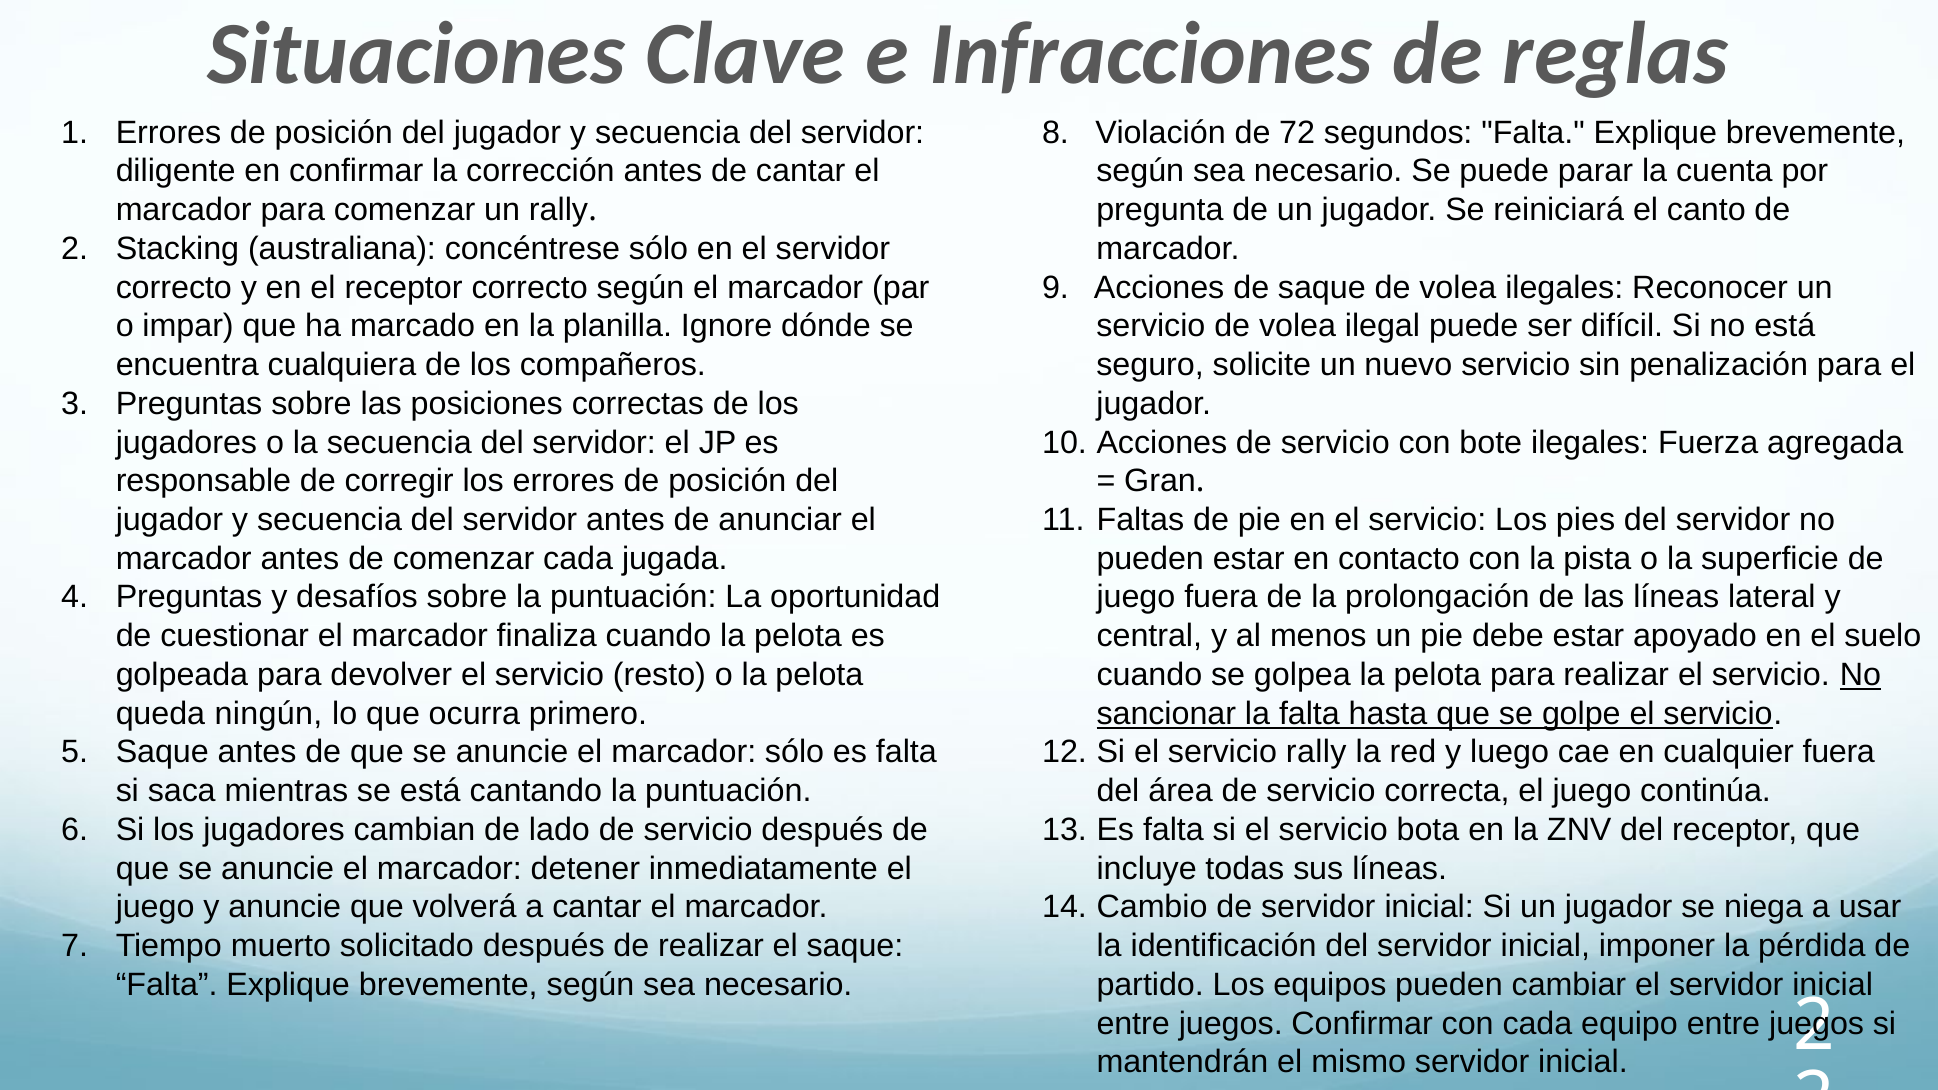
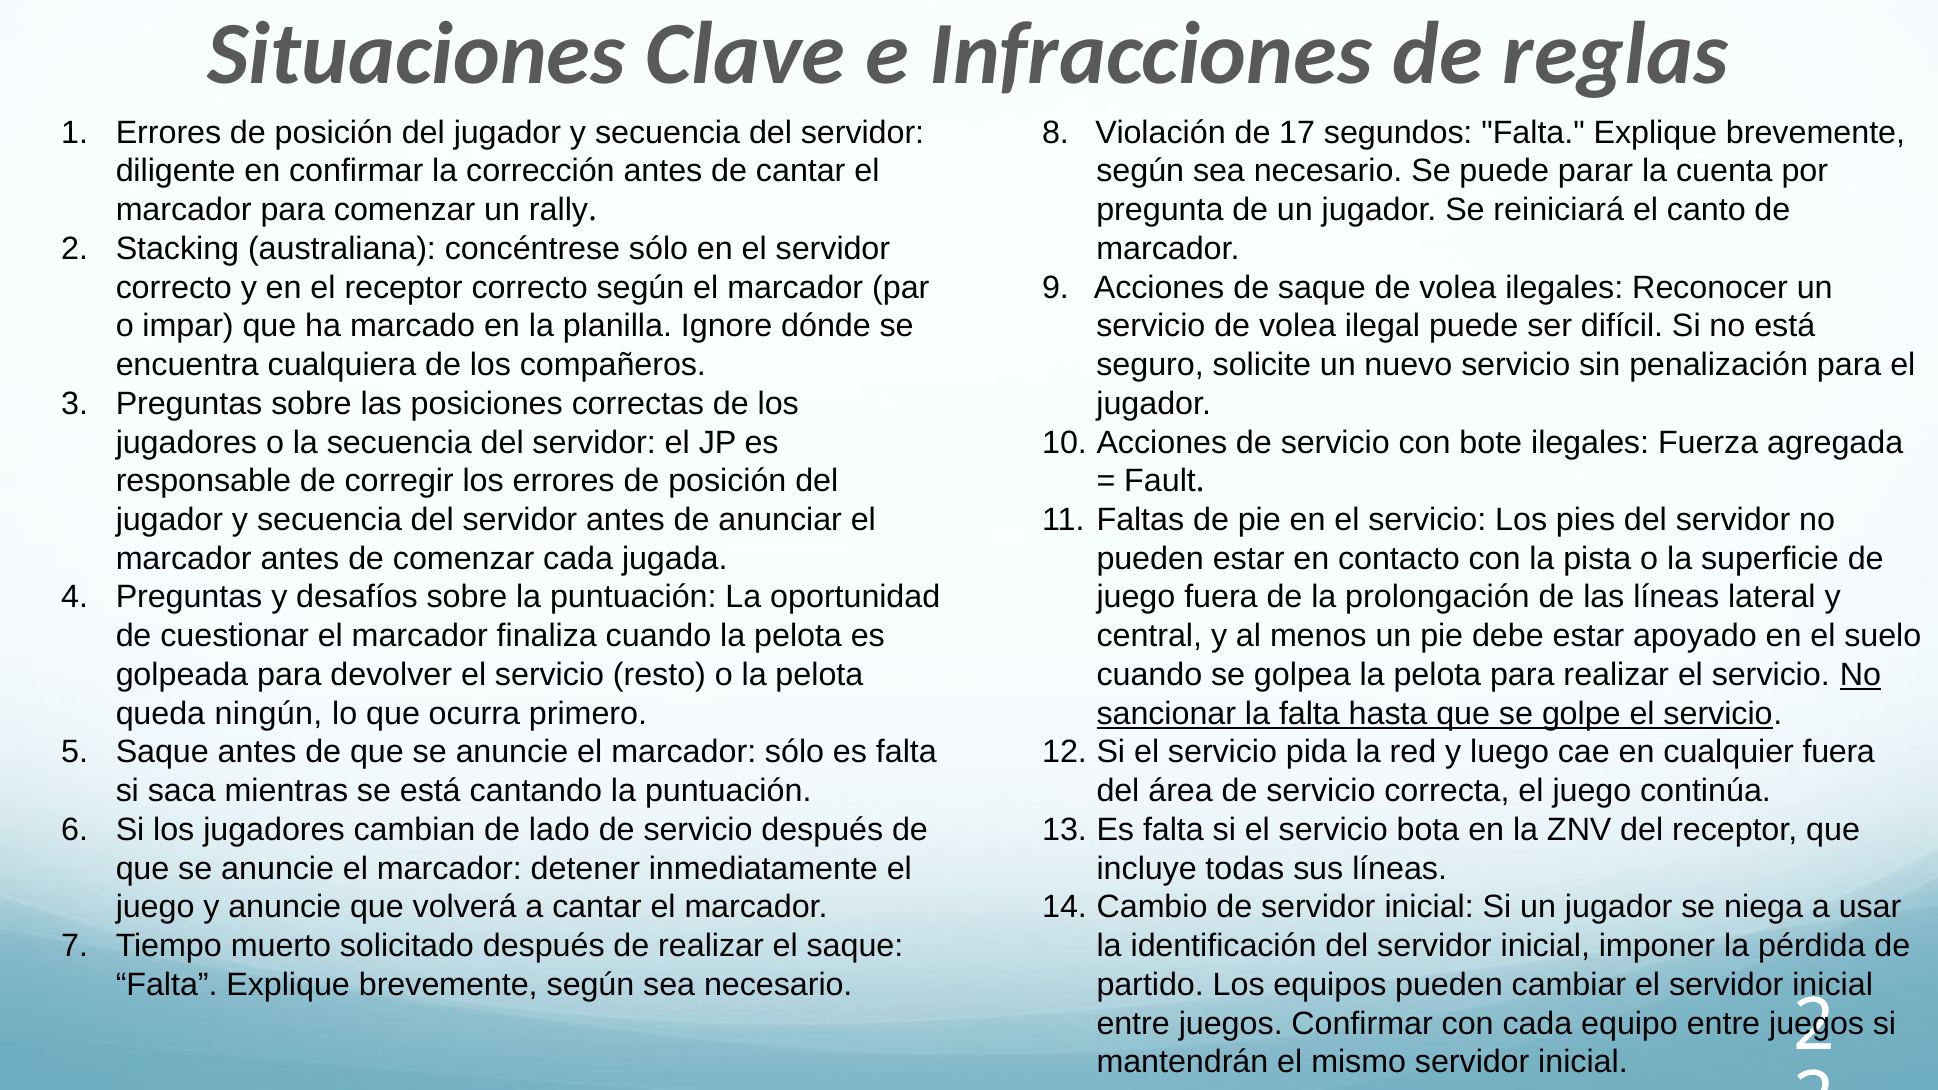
72: 72 -> 17 (1297, 133)
Gran: Gran -> Fault (1160, 481)
servicio rally: rally -> pida (1316, 752)
